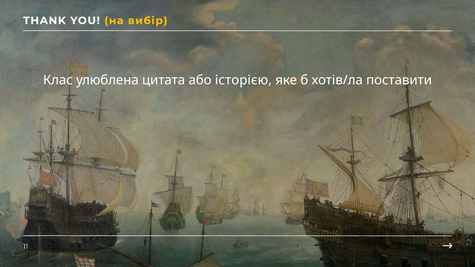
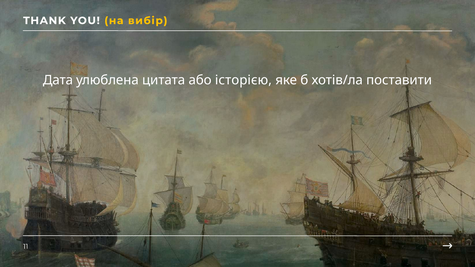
Клас: Клас -> Дата (58, 80)
